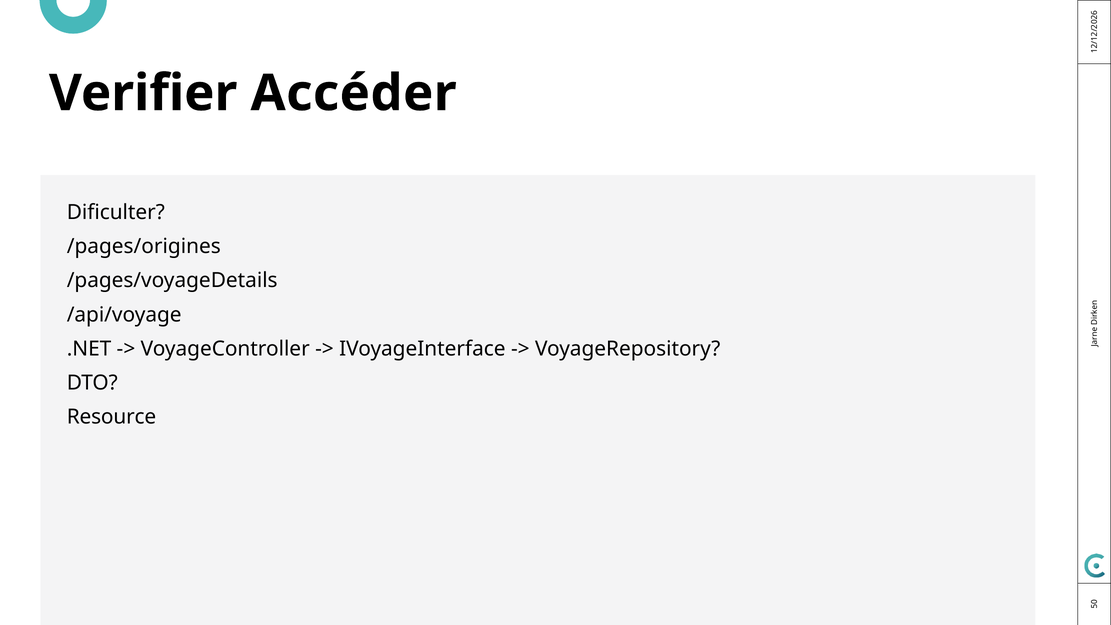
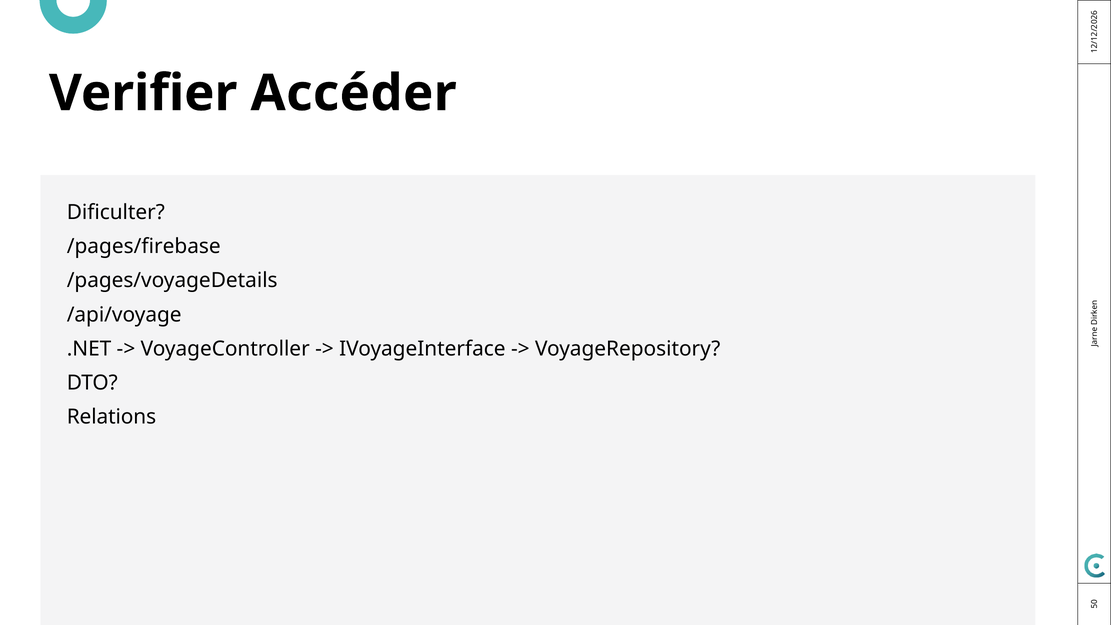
/pages/origines: /pages/origines -> /pages/firebase (144, 247)
Resource: Resource -> Relations (111, 417)
